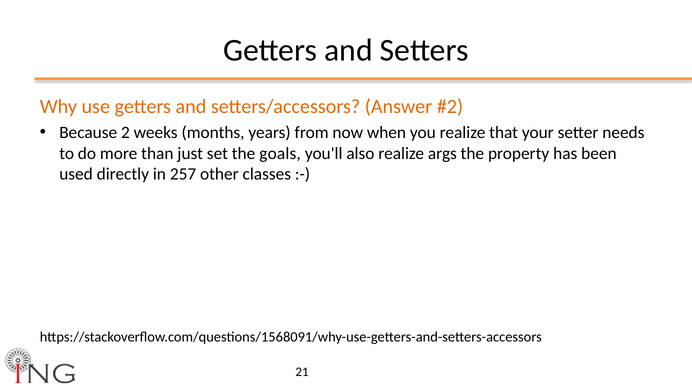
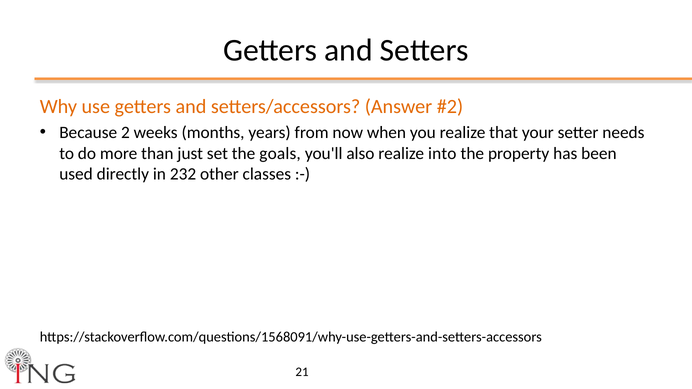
args: args -> into (442, 153)
257: 257 -> 232 (183, 174)
